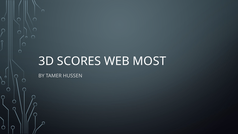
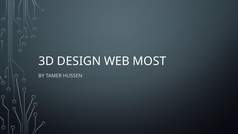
SCORES: SCORES -> DESIGN (79, 61)
